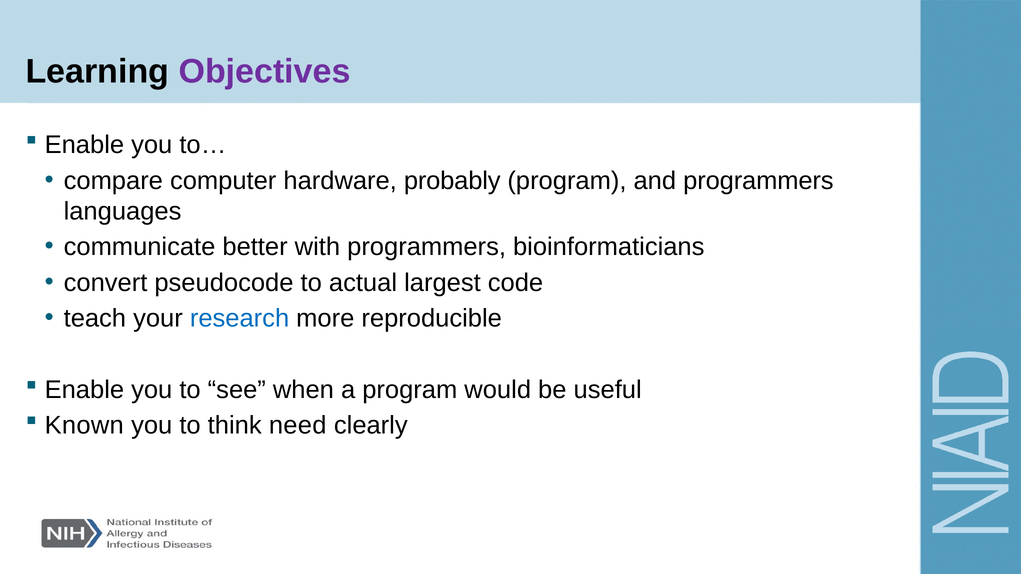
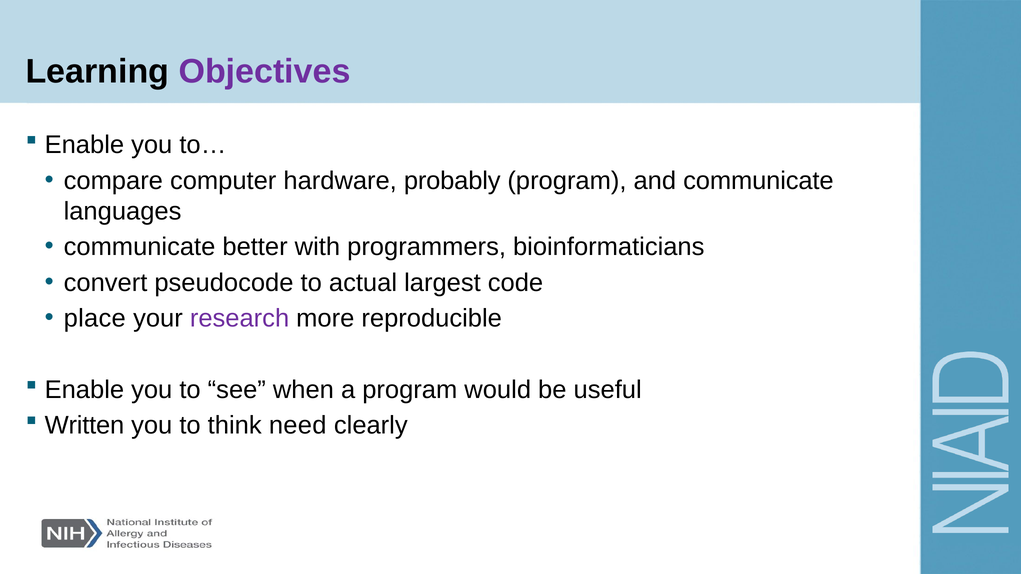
and programmers: programmers -> communicate (758, 181)
teach: teach -> place (95, 319)
research colour: blue -> purple (240, 319)
Known: Known -> Written (84, 426)
